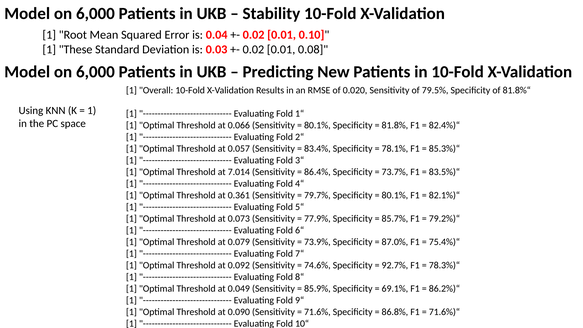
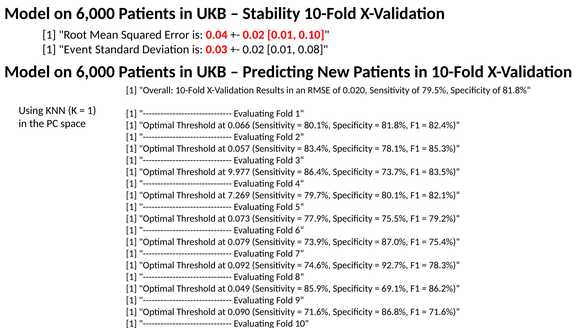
These: These -> Event (75, 50)
7.014: 7.014 -> 9.977 (239, 172)
0.361: 0.361 -> 7.269 (239, 195)
85.7%: 85.7% -> 75.5% (395, 219)
